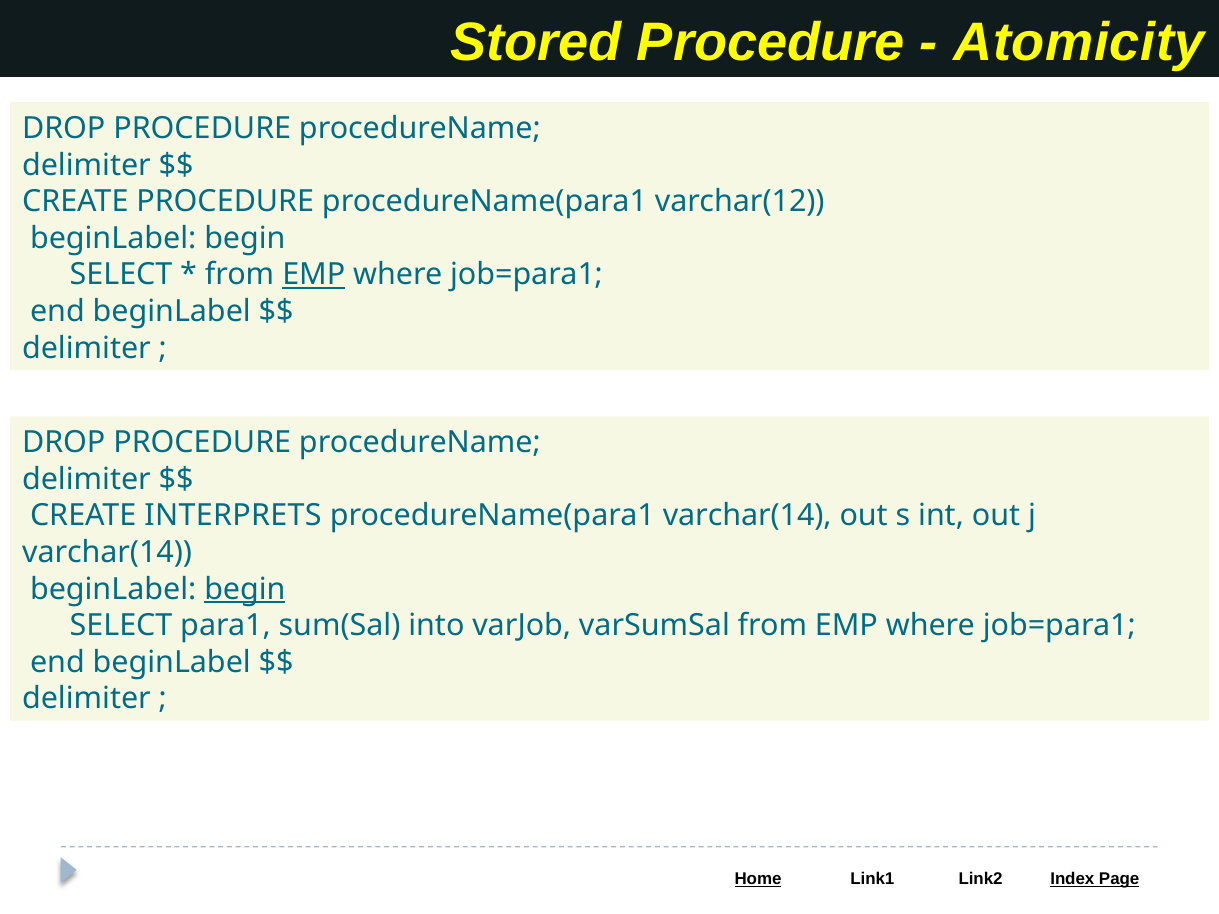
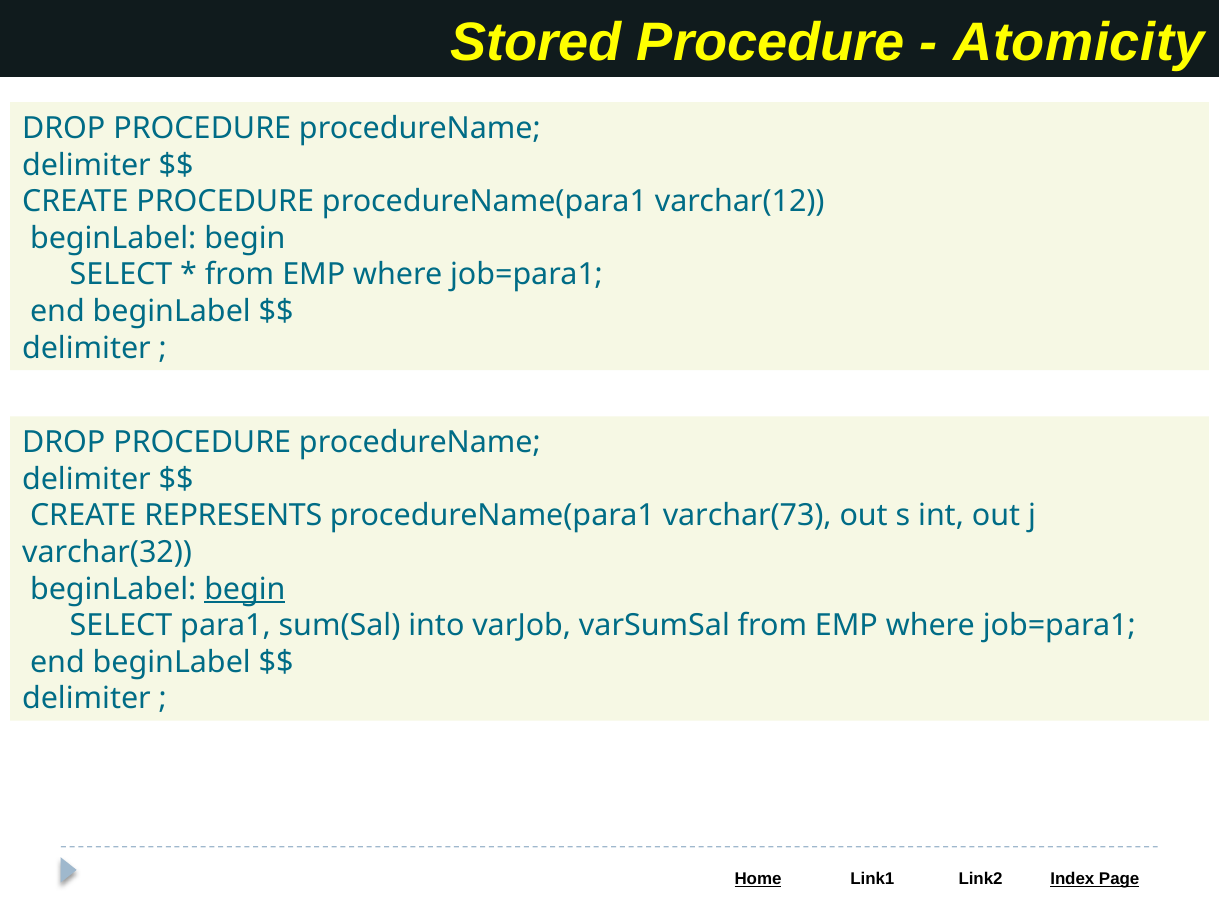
EMP underline: present -> none (314, 275)
INTERPRETS: INTERPRETS -> REPRESENTS (233, 516)
procedureName(para1 varchar(14: varchar(14 -> varchar(73 (747, 516)
varchar(14: varchar(14 -> varchar(32 (107, 553)
